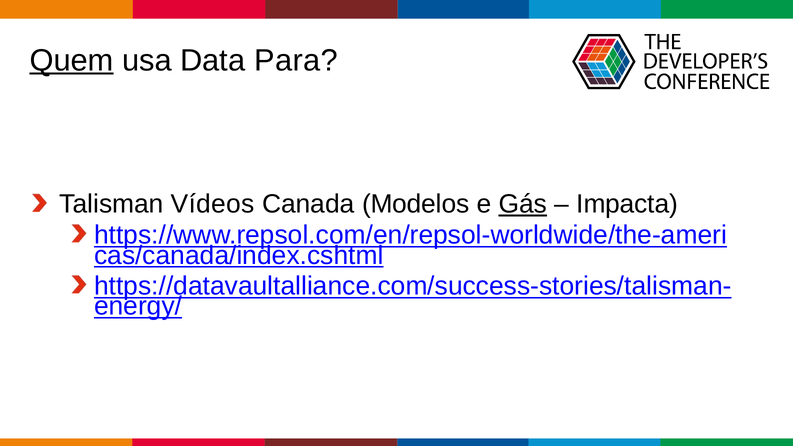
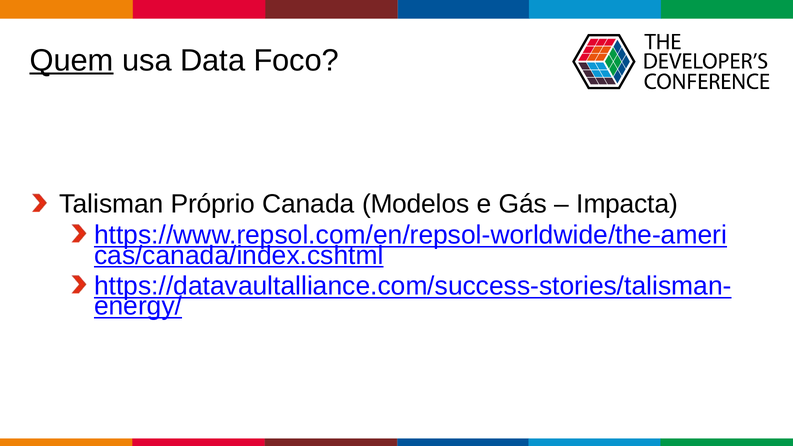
Para: Para -> Foco (296, 60)
Vídeos: Vídeos -> Próprio (213, 204)
Gás underline: present -> none (523, 204)
